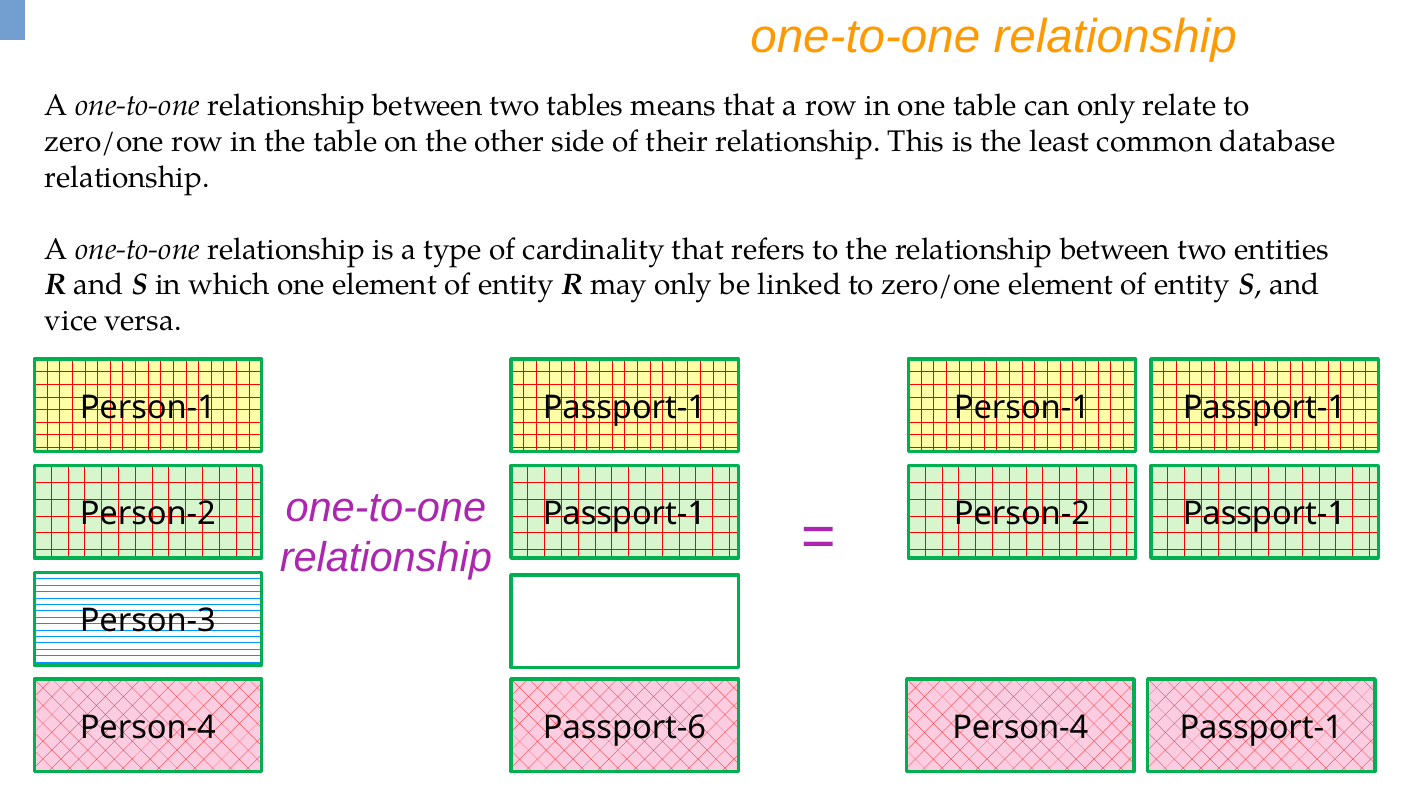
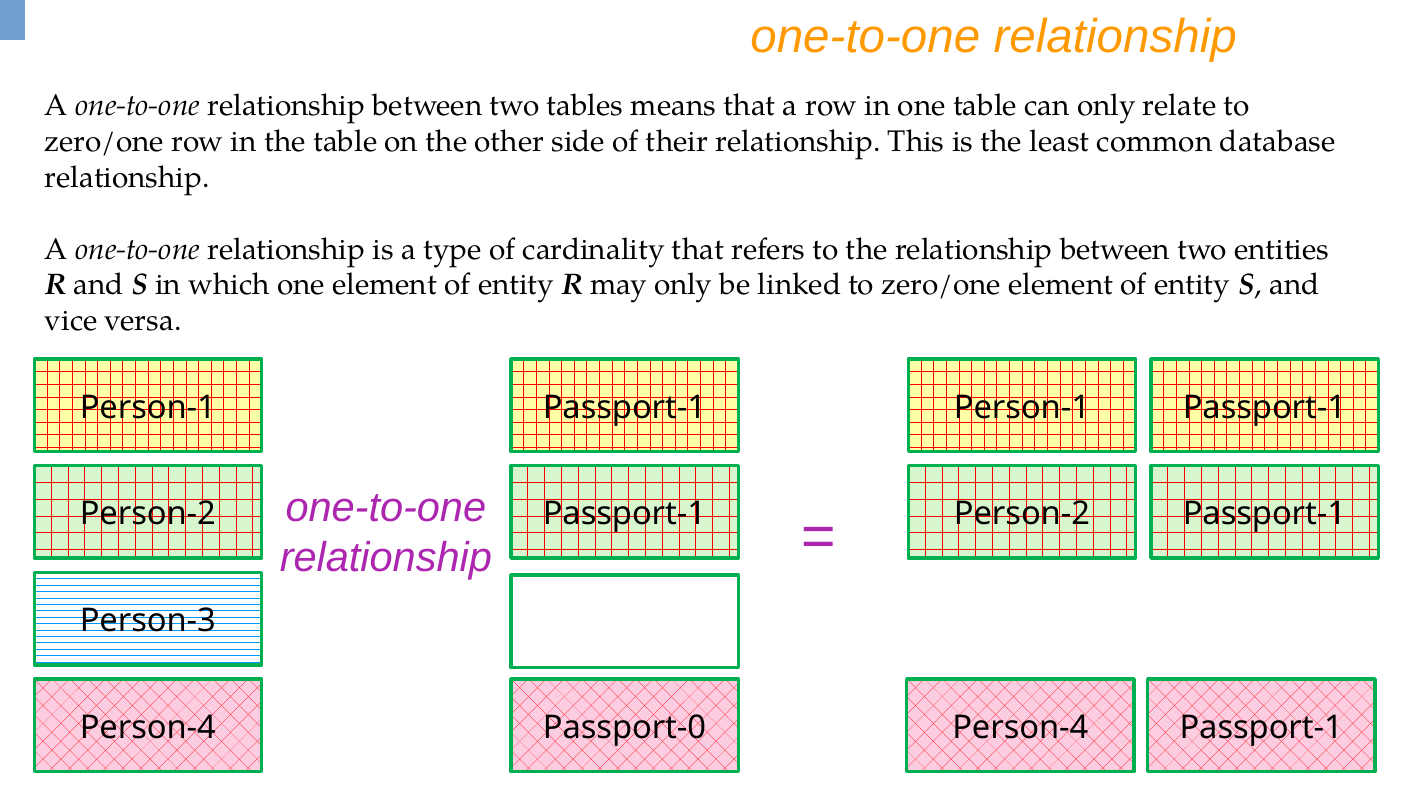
Passport-6: Passport-6 -> Passport-0 (624, 728)
